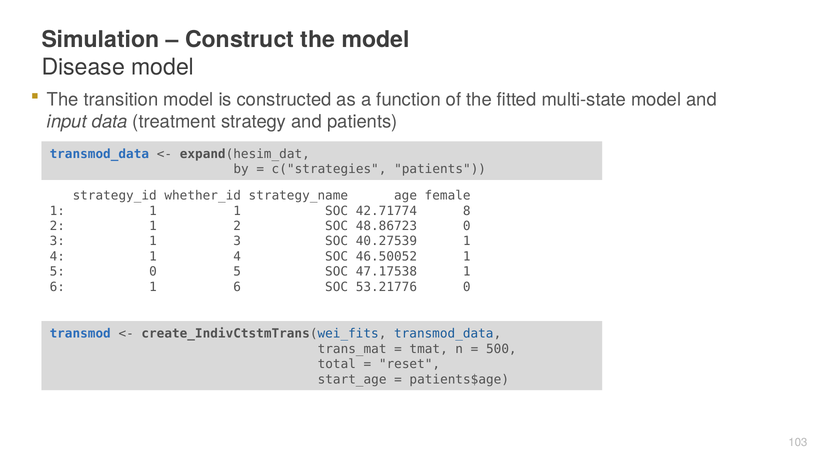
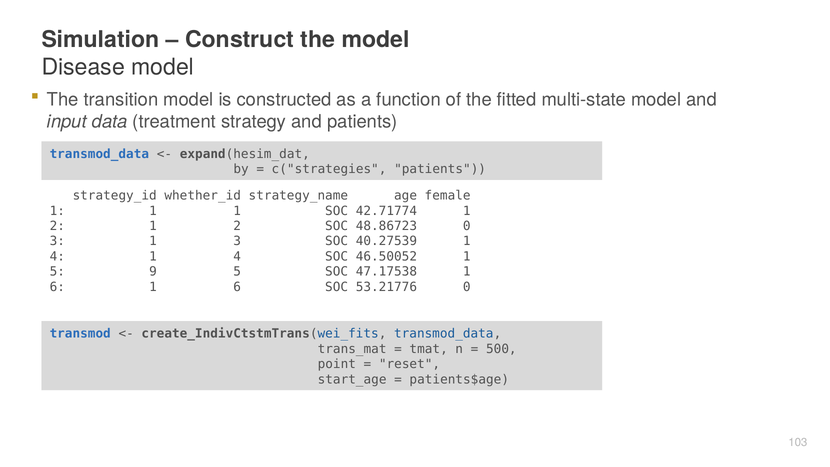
42.71774 8: 8 -> 1 (467, 211)
5 0: 0 -> 9 (153, 272)
total: total -> point (337, 364)
